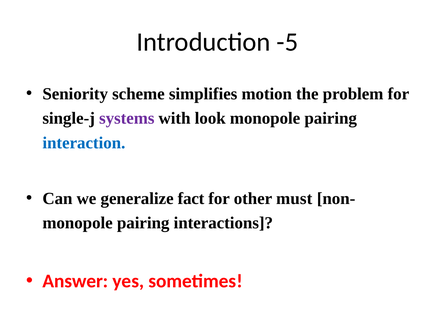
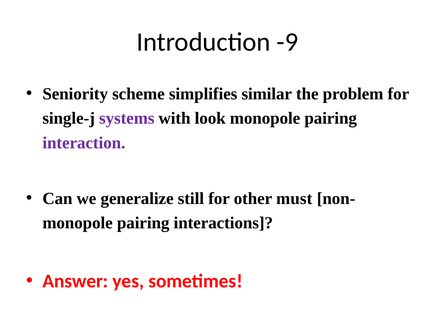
-5: -5 -> -9 (287, 42)
motion: motion -> similar (267, 94)
interaction colour: blue -> purple (84, 142)
fact: fact -> still (191, 198)
